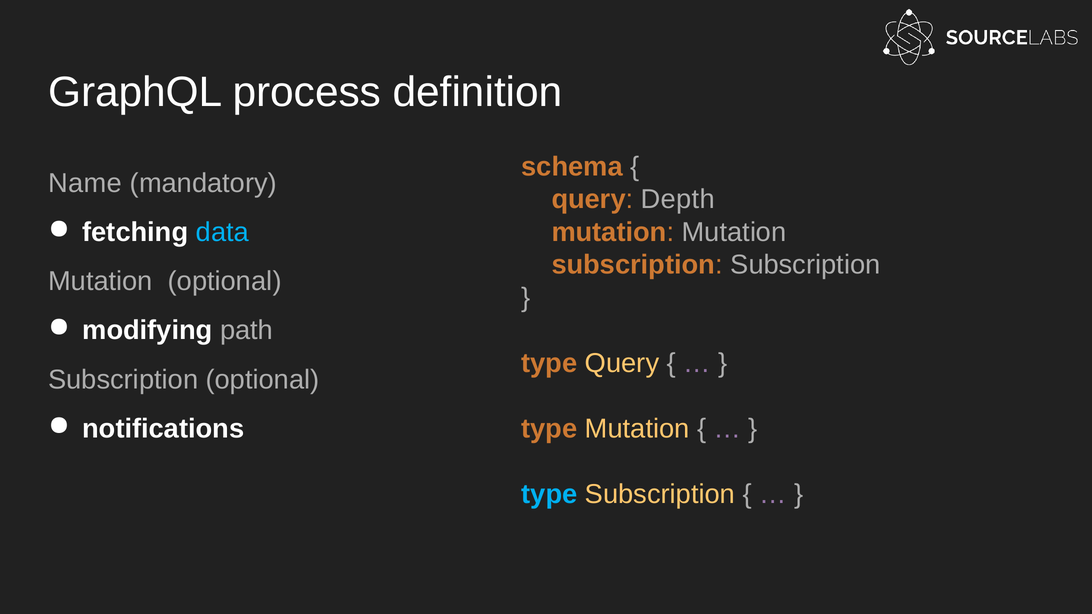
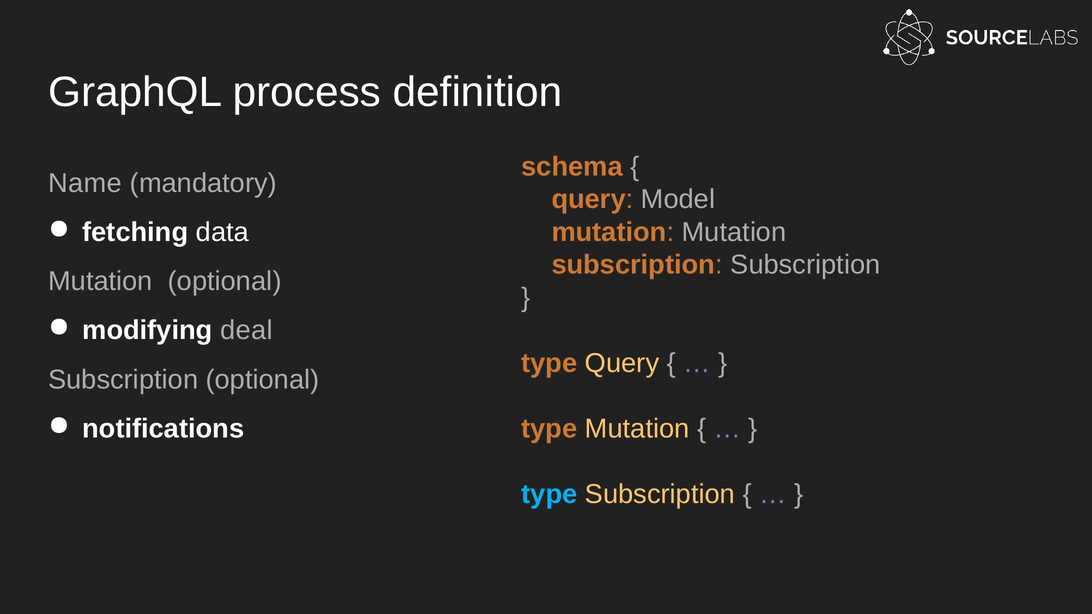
Depth: Depth -> Model (678, 200)
data colour: light blue -> white (222, 232)
path: path -> deal (246, 331)
